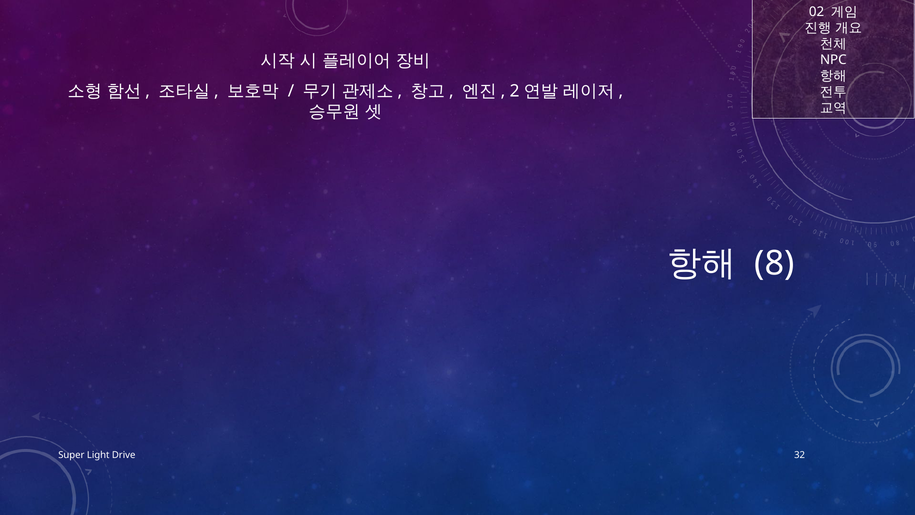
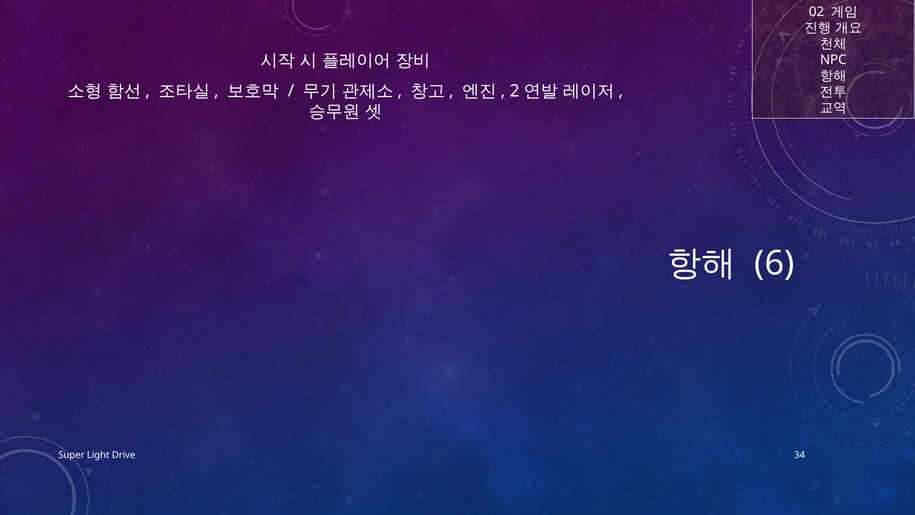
8: 8 -> 6 (774, 263)
32: 32 -> 34 (800, 455)
